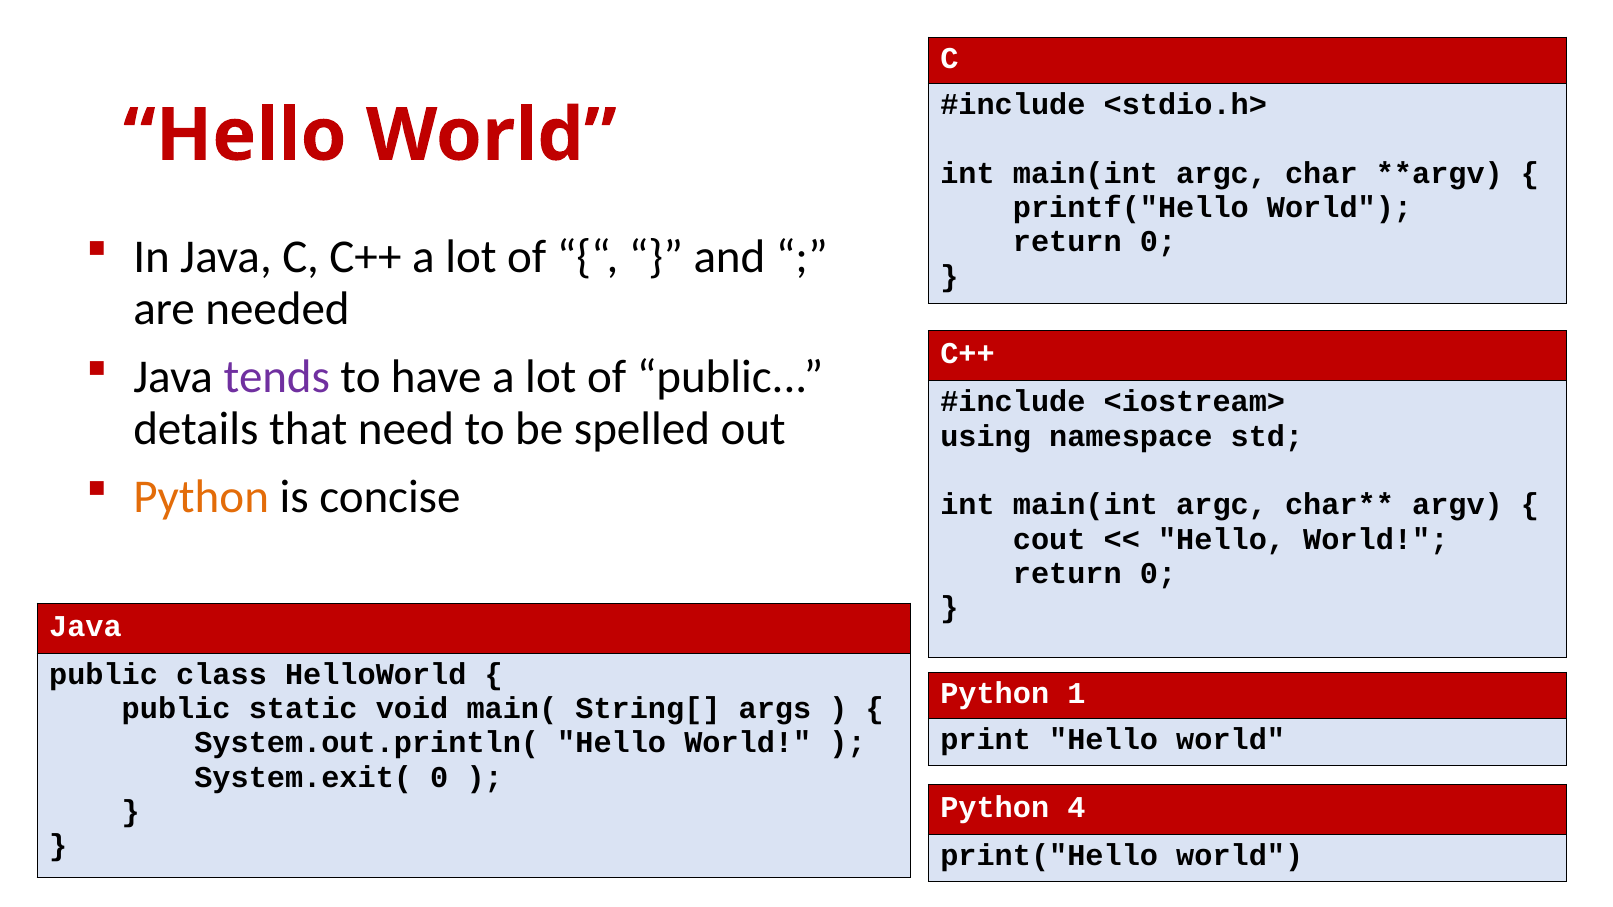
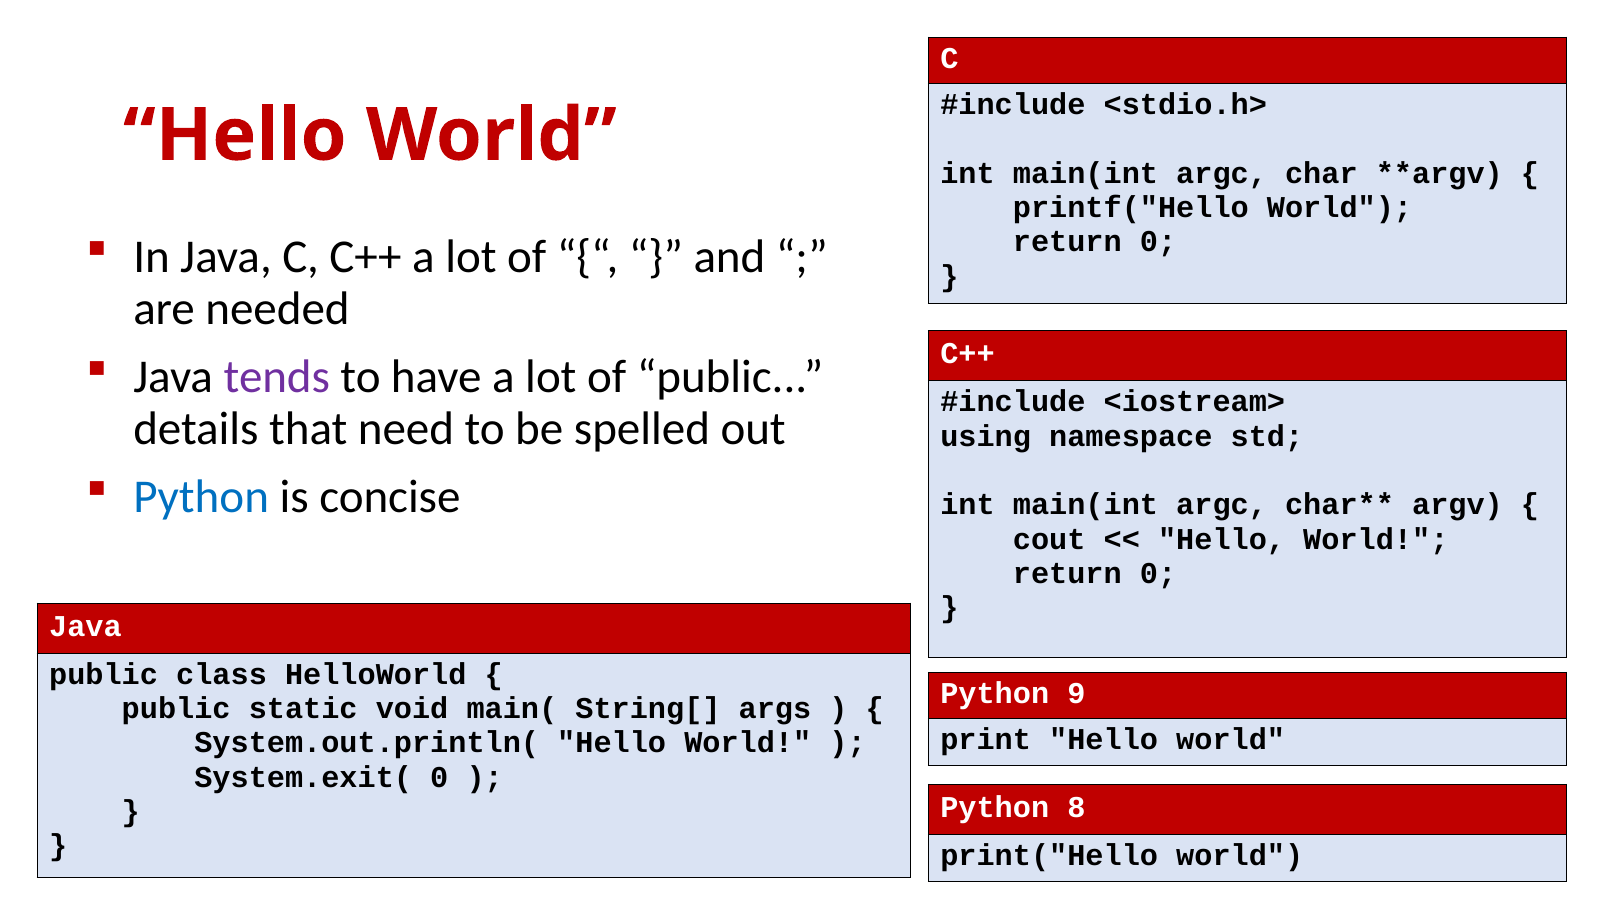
Python colour: orange -> blue (201, 498)
1: 1 -> 9 (1076, 694)
4: 4 -> 8 (1076, 808)
